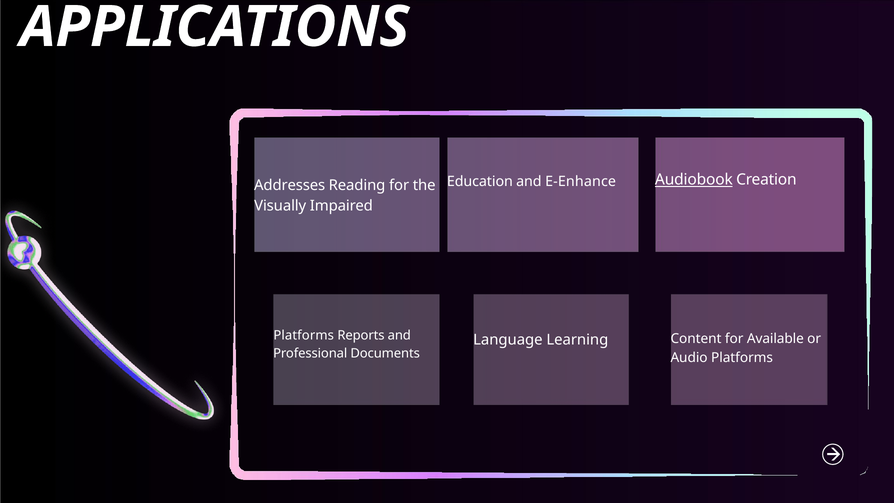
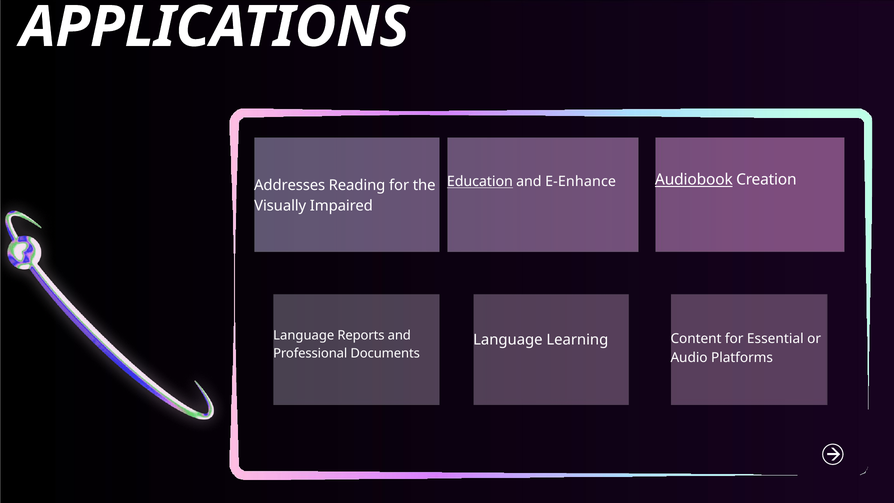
Education underline: none -> present (480, 182)
Platforms: Platforms -> Language (304, 335)
Available: Available -> Essential (775, 339)
